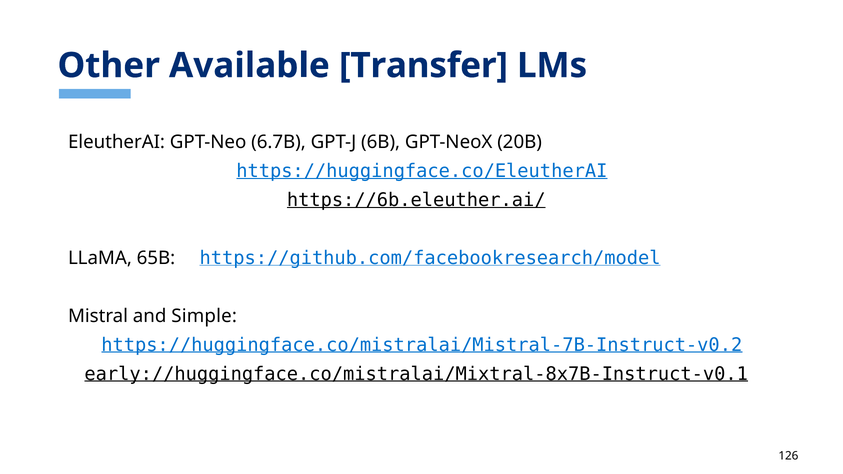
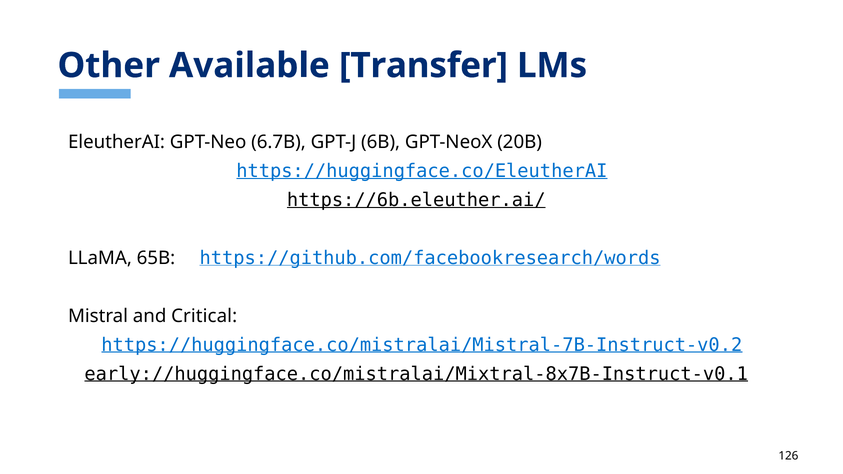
https://github.com/facebookresearch/model: https://github.com/facebookresearch/model -> https://github.com/facebookresearch/words (430, 258)
Simple: Simple -> Critical (204, 316)
